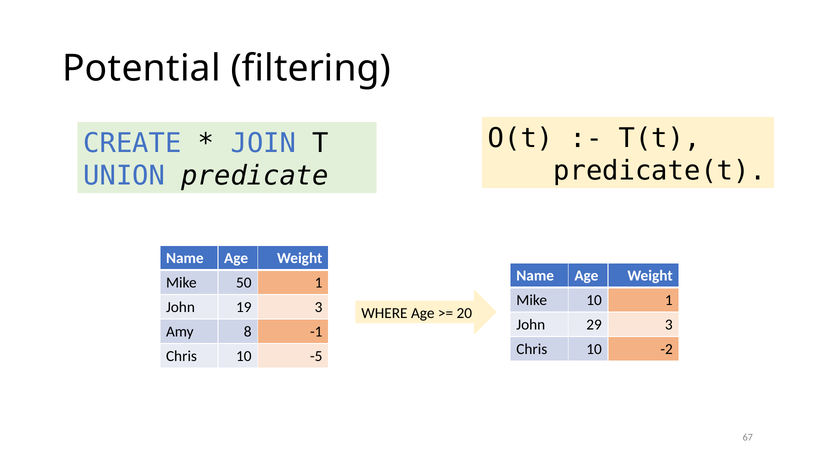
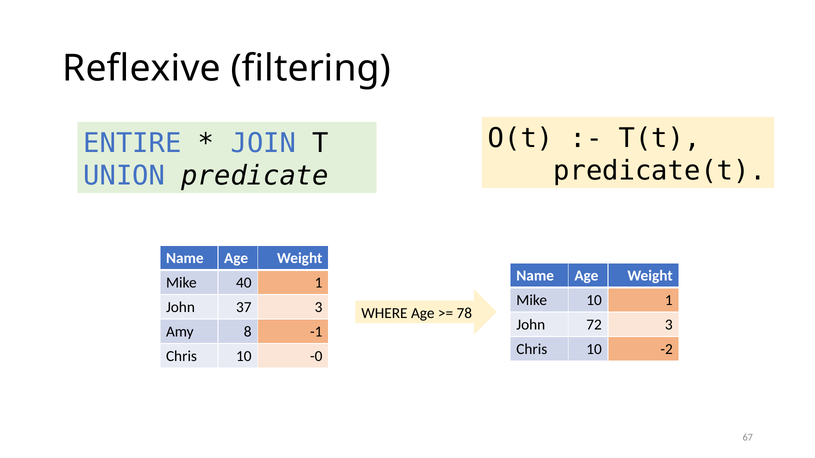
Potential: Potential -> Reflexive (142, 68)
CREATE: CREATE -> ENTIRE (132, 143)
50: 50 -> 40 (244, 283)
19: 19 -> 37 (244, 307)
20: 20 -> 78 (464, 313)
29: 29 -> 72 (594, 325)
-5: -5 -> -0 (316, 356)
